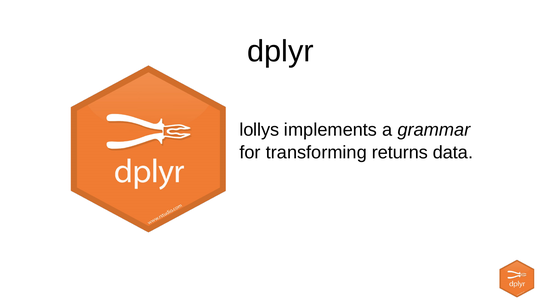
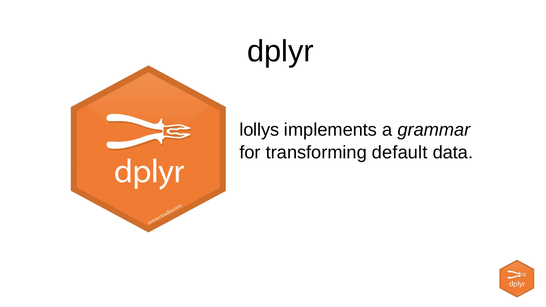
returns: returns -> default (400, 153)
